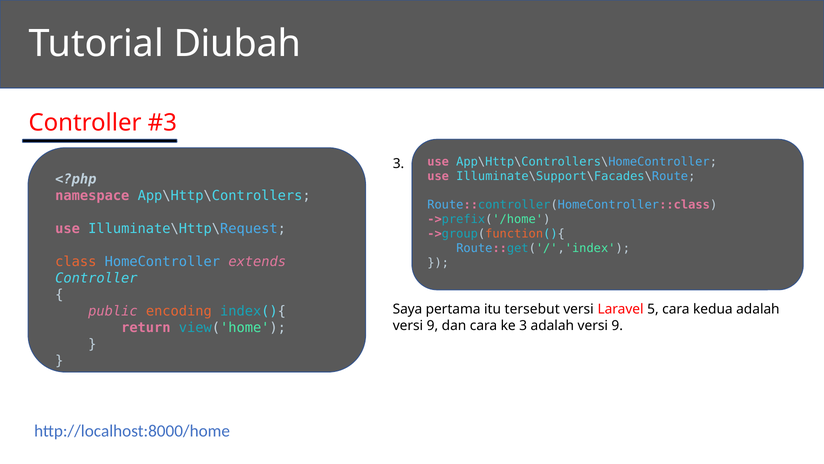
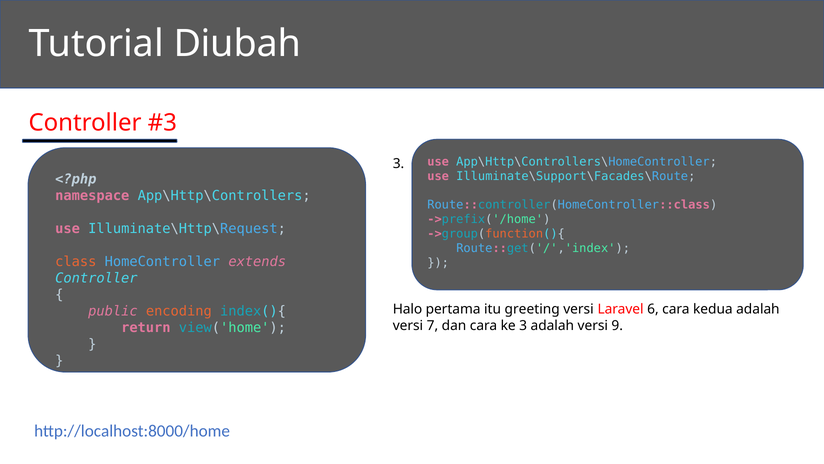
Saya: Saya -> Halo (407, 309)
tersebut: tersebut -> greeting (532, 309)
5: 5 -> 6 (653, 309)
9: 9 -> 7 (432, 325)
